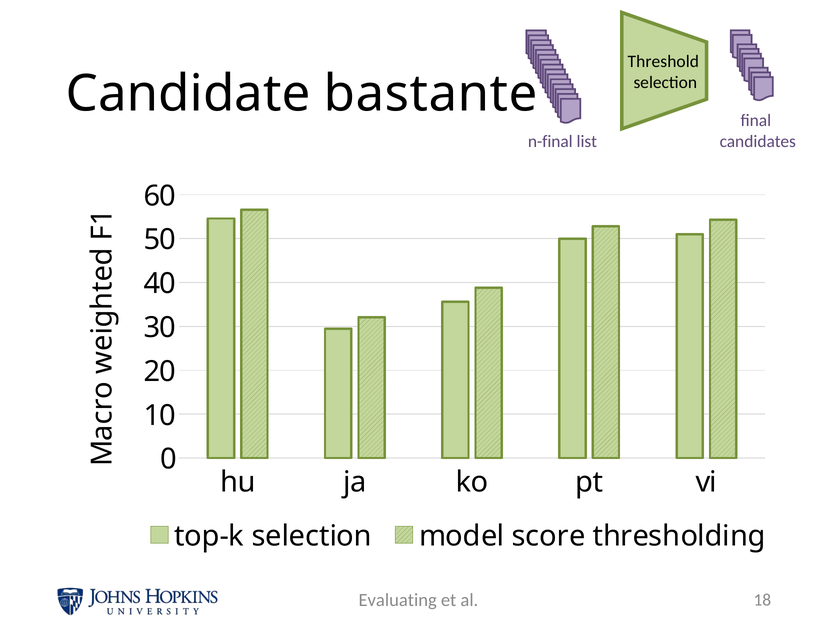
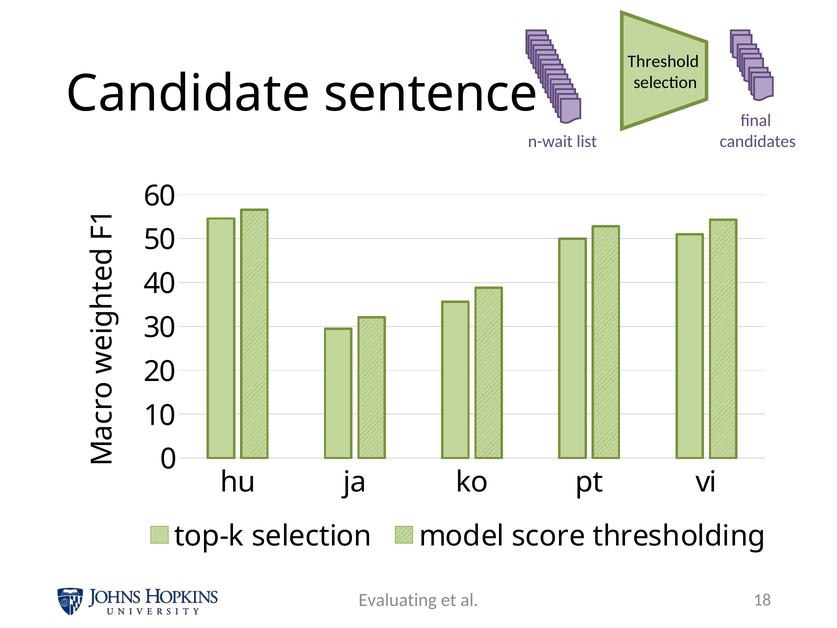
bastante: bastante -> sentence (431, 94)
n-final: n-final -> n-wait (550, 141)
